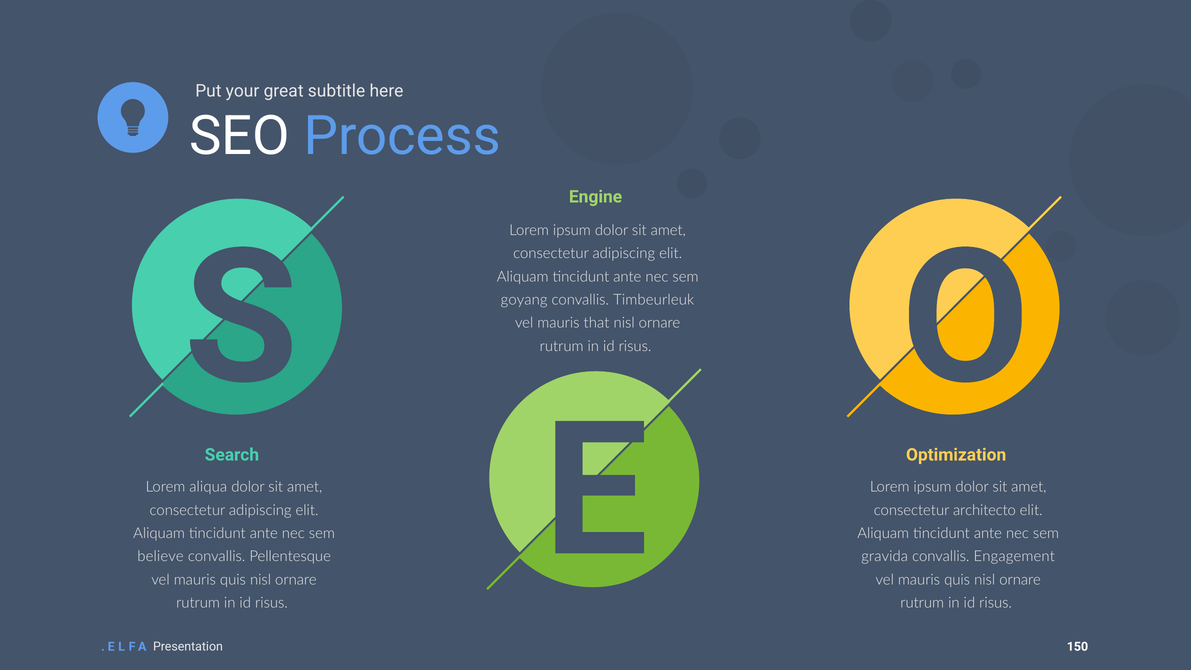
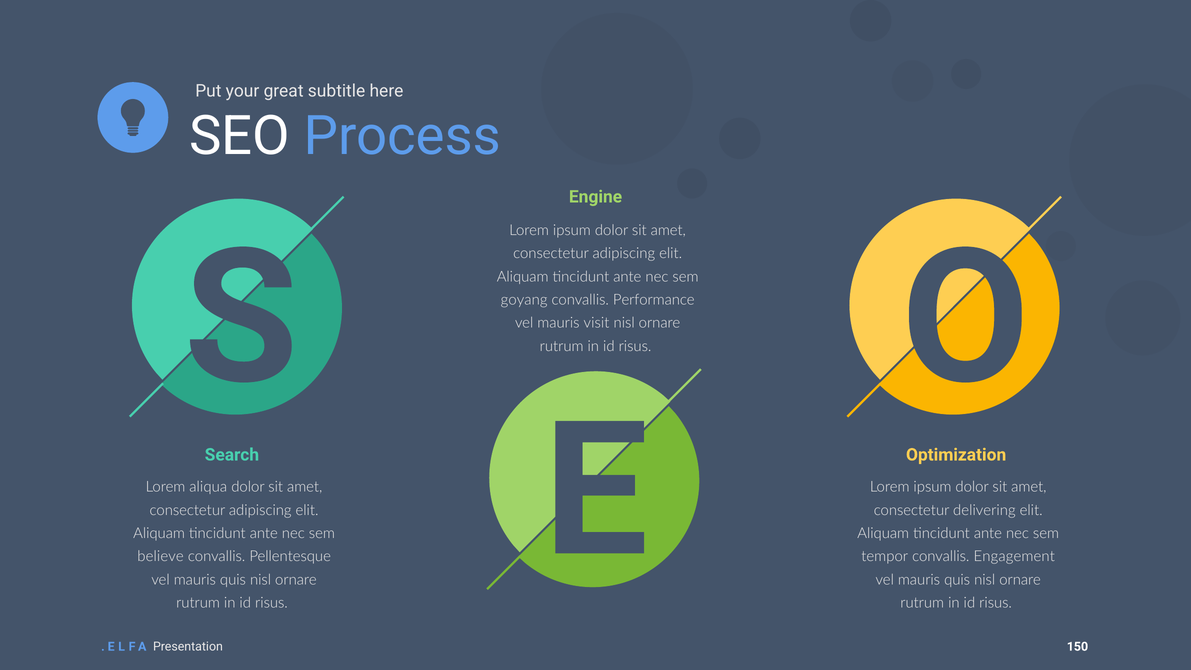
Timbeurleuk: Timbeurleuk -> Performance (654, 300)
that: that -> visit (597, 323)
architecto: architecto -> delivering (984, 510)
gravida: gravida -> tempor (885, 556)
